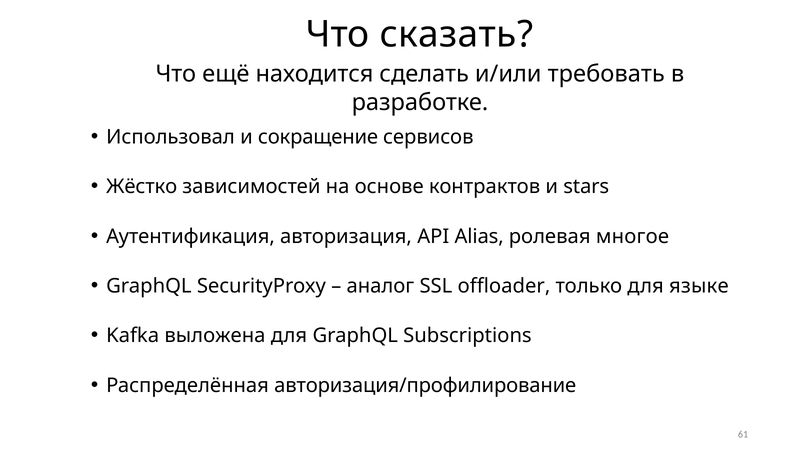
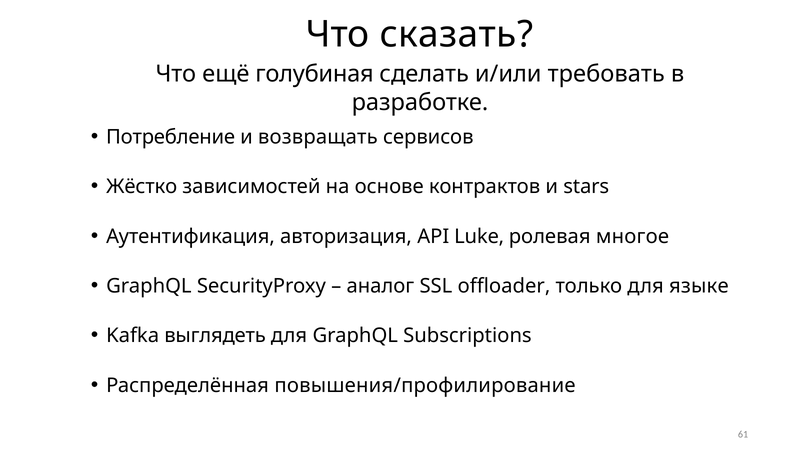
находится: находится -> голубиная (315, 74)
Использовал: Использовал -> Потребление (171, 137)
сокращение: сокращение -> возвращать (318, 137)
Alias: Alias -> Luke (479, 237)
выложена: выложена -> выглядеть (215, 336)
авторизация/профилирование: авторизация/профилирование -> повышения/профилирование (425, 386)
